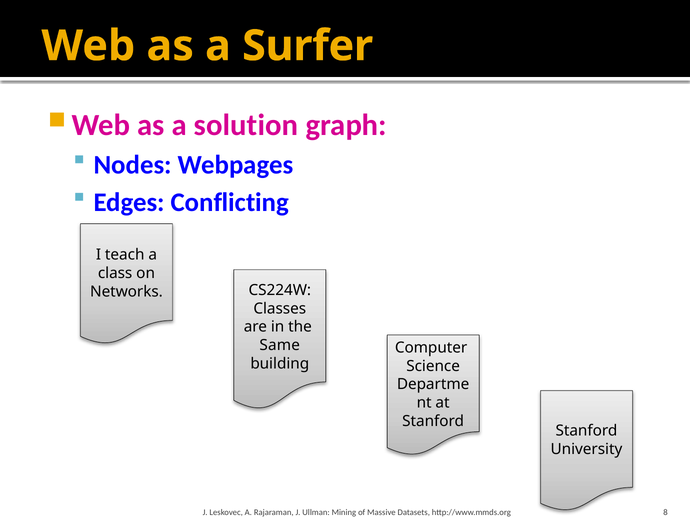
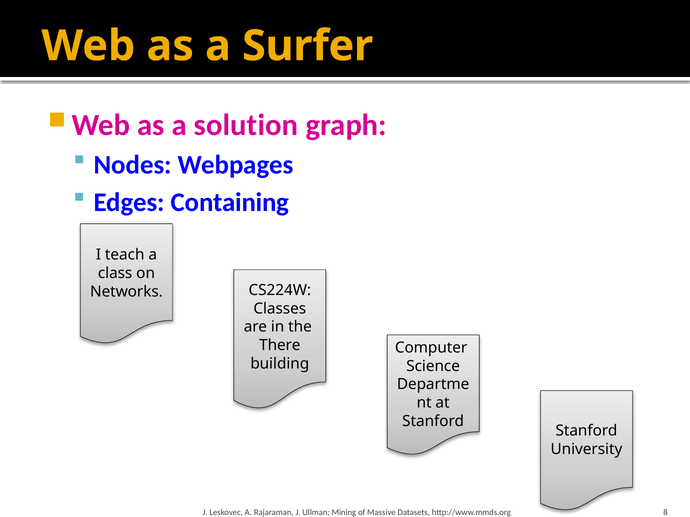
Conflicting: Conflicting -> Containing (230, 202)
Same: Same -> There (280, 346)
